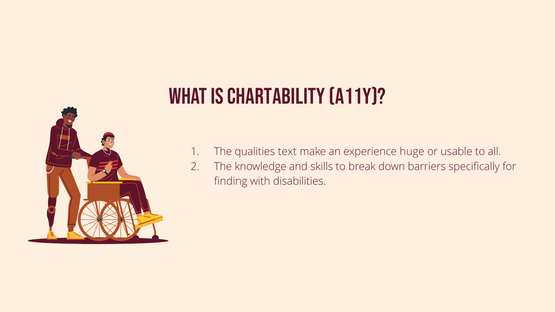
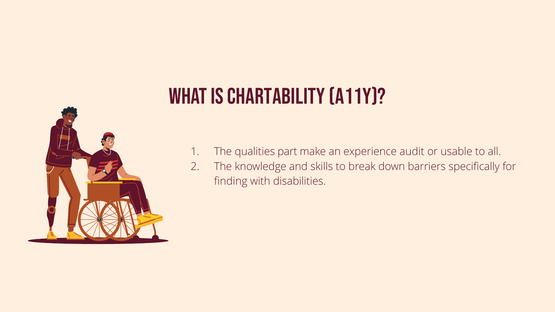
text: text -> part (287, 152)
huge: huge -> audit (412, 152)
